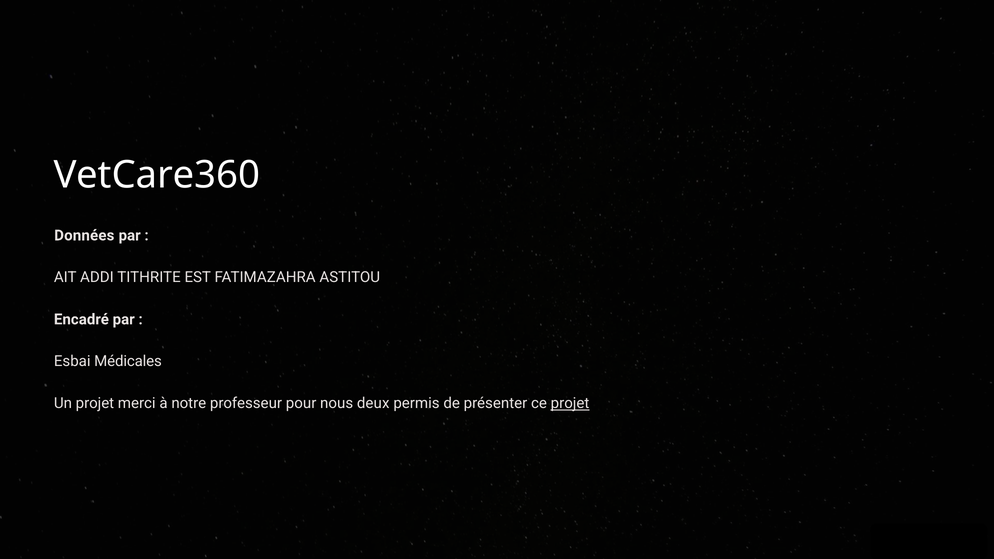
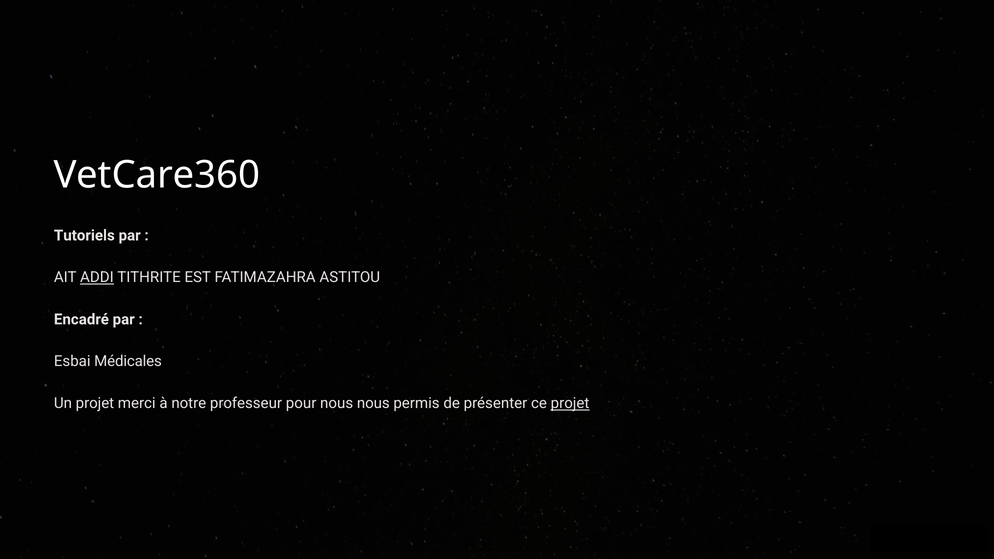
Données: Données -> Tutoriels (84, 235)
ADDI underline: none -> present (97, 277)
nous deux: deux -> nous (373, 403)
